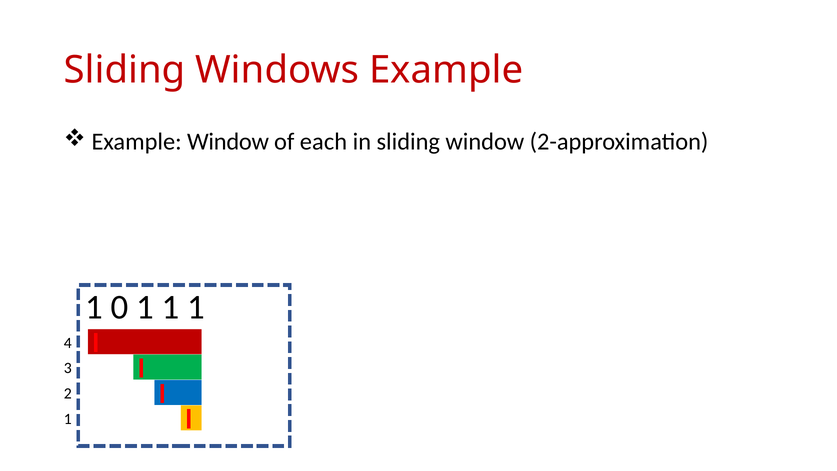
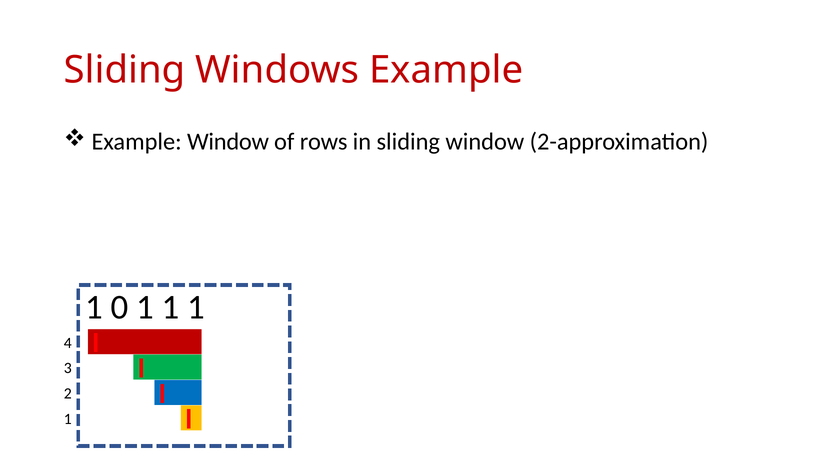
each: each -> rows (324, 141)
